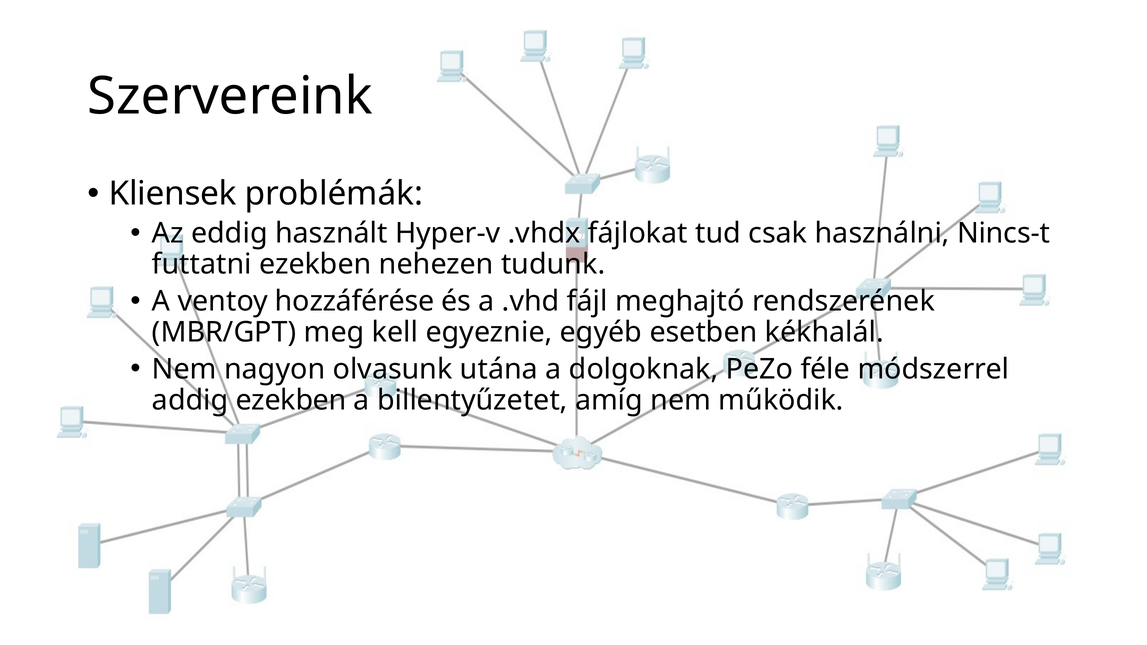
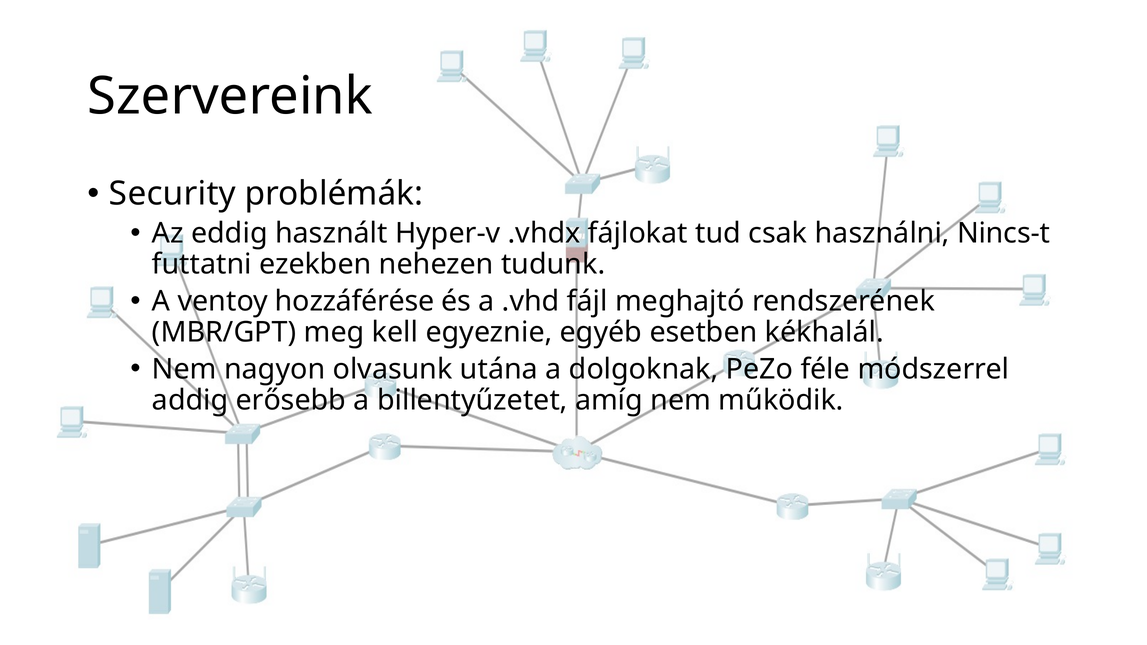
Kliensek: Kliensek -> Security (172, 194)
addig ezekben: ezekben -> erősebb (291, 400)
